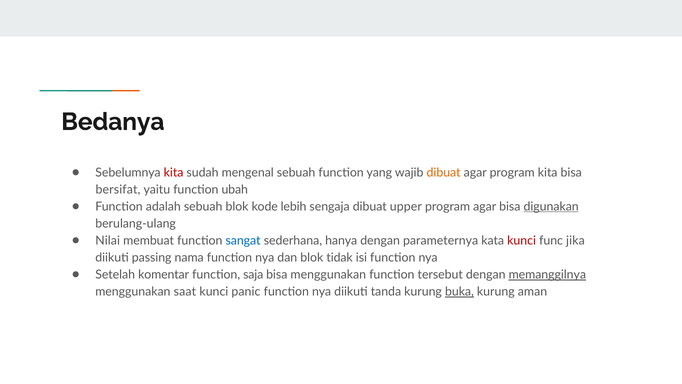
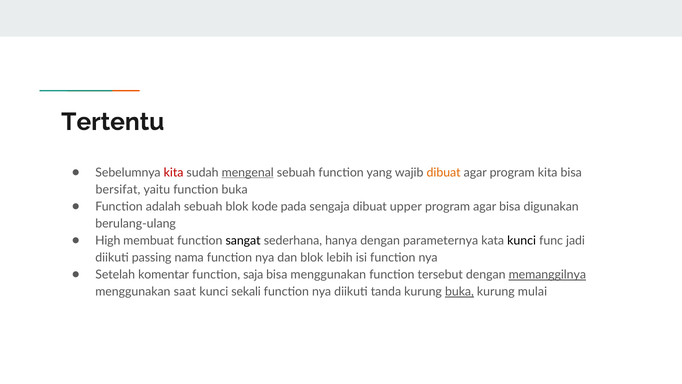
Bedanya: Bedanya -> Tertentu (113, 122)
mengenal underline: none -> present (248, 172)
function ubah: ubah -> buka (235, 189)
lebih: lebih -> pada (294, 206)
digunakan underline: present -> none (551, 206)
Nilai: Nilai -> High (108, 240)
sangat colour: blue -> black (243, 240)
kunci colour: red -> black (522, 240)
jika: jika -> jadi (576, 240)
tidak: tidak -> lebih (340, 257)
panic: panic -> sekali (246, 291)
aman: aman -> mulai (532, 291)
